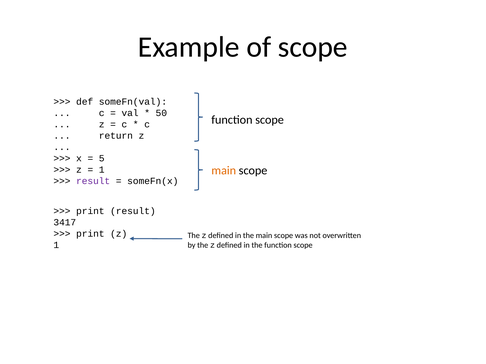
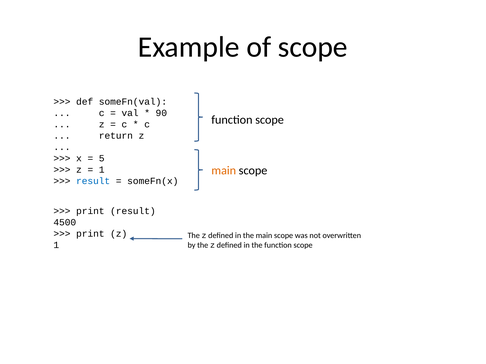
50: 50 -> 90 (161, 113)
result colour: purple -> blue (93, 181)
3417: 3417 -> 4500 (65, 223)
